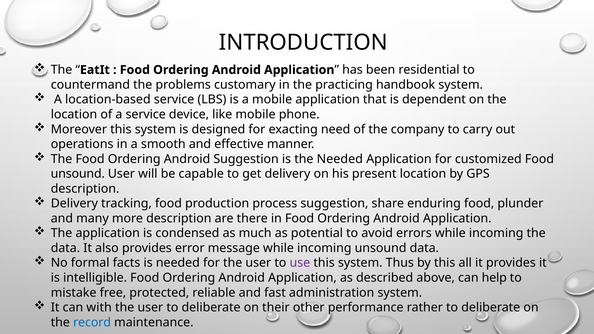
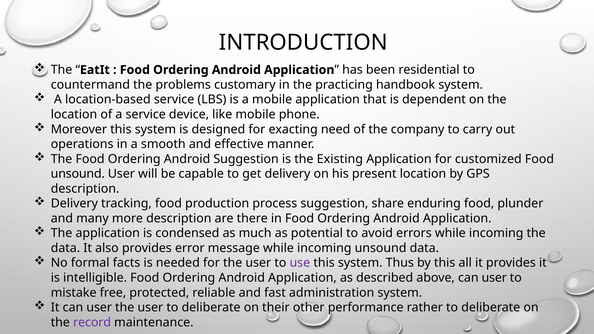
the Needed: Needed -> Existing (340, 159)
above can help: help -> user (494, 278)
It can with: with -> user (99, 308)
record colour: blue -> purple (92, 322)
